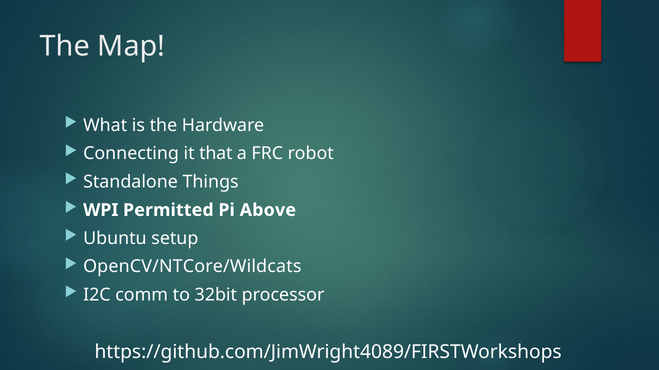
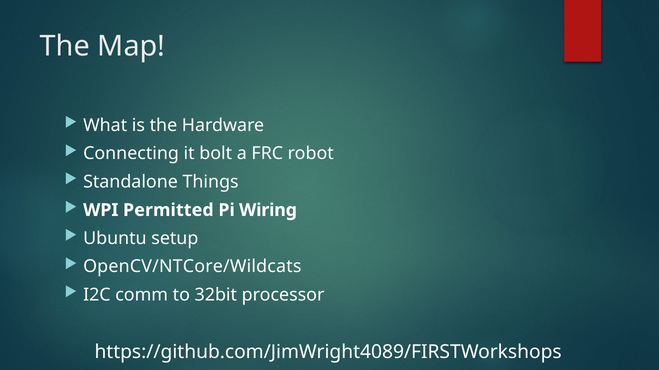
that: that -> bolt (216, 154)
Above: Above -> Wiring (268, 210)
